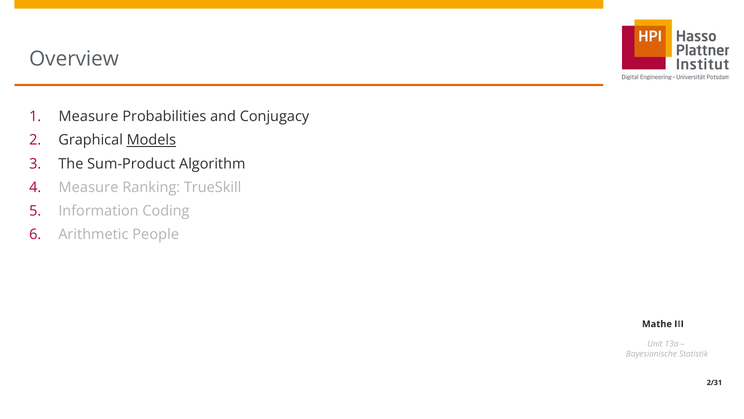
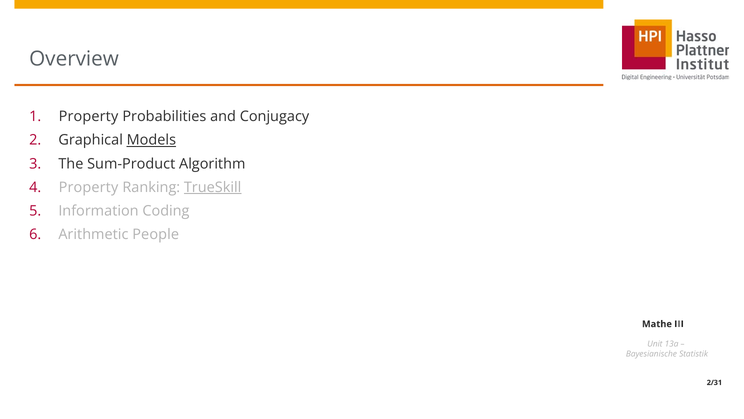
Measure: Measure -> Property (88, 116)
Measure: Measure -> Property (88, 187)
TrueSkill underline: none -> present (213, 187)
